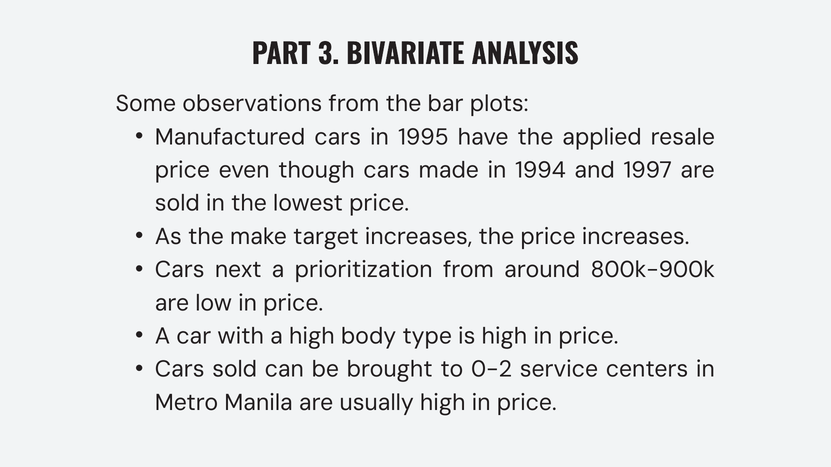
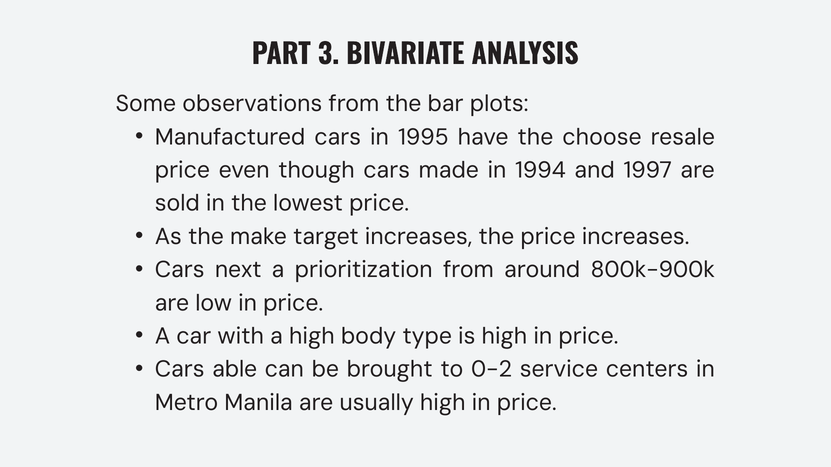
applied: applied -> choose (602, 137)
Cars sold: sold -> able (235, 370)
